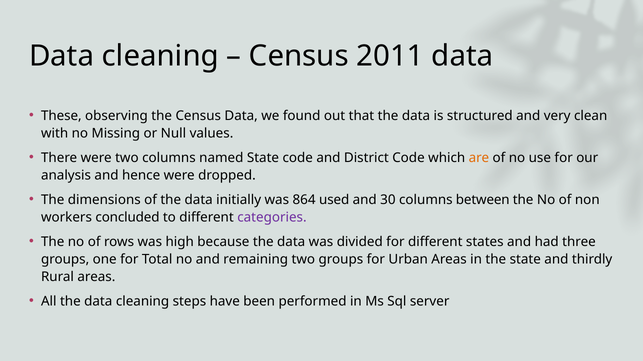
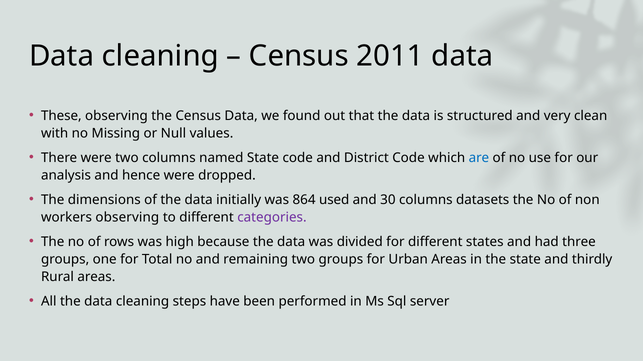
are colour: orange -> blue (479, 158)
between: between -> datasets (483, 200)
workers concluded: concluded -> observing (127, 218)
